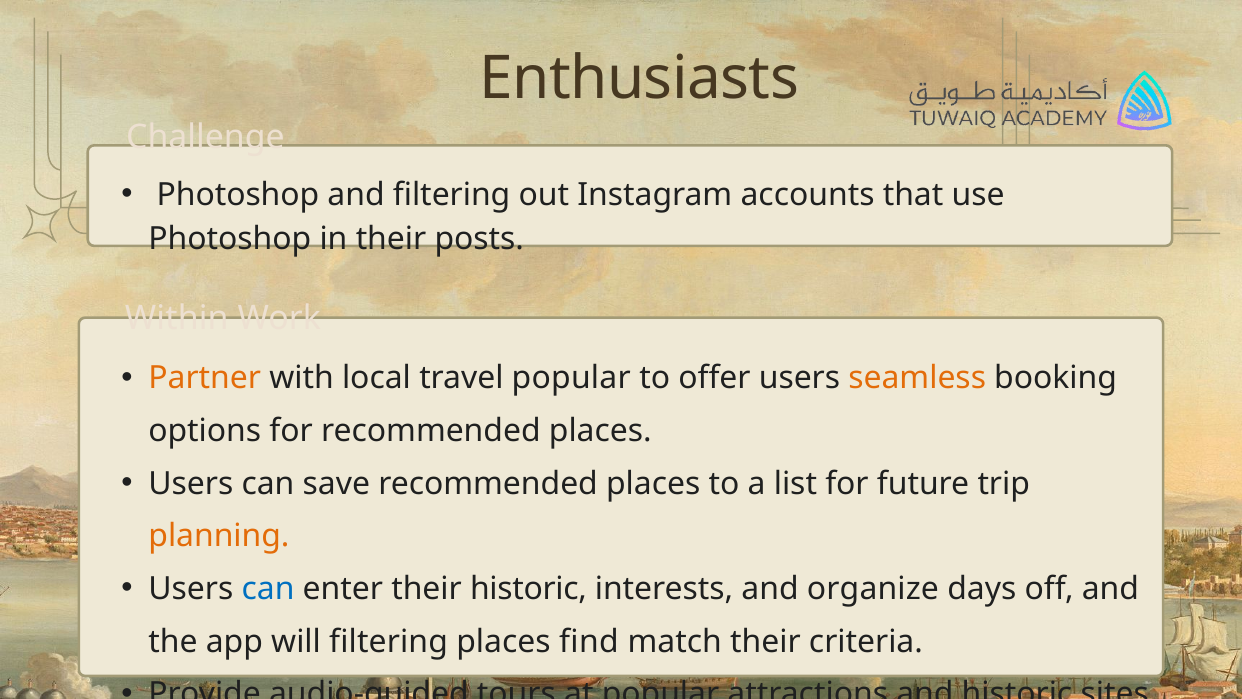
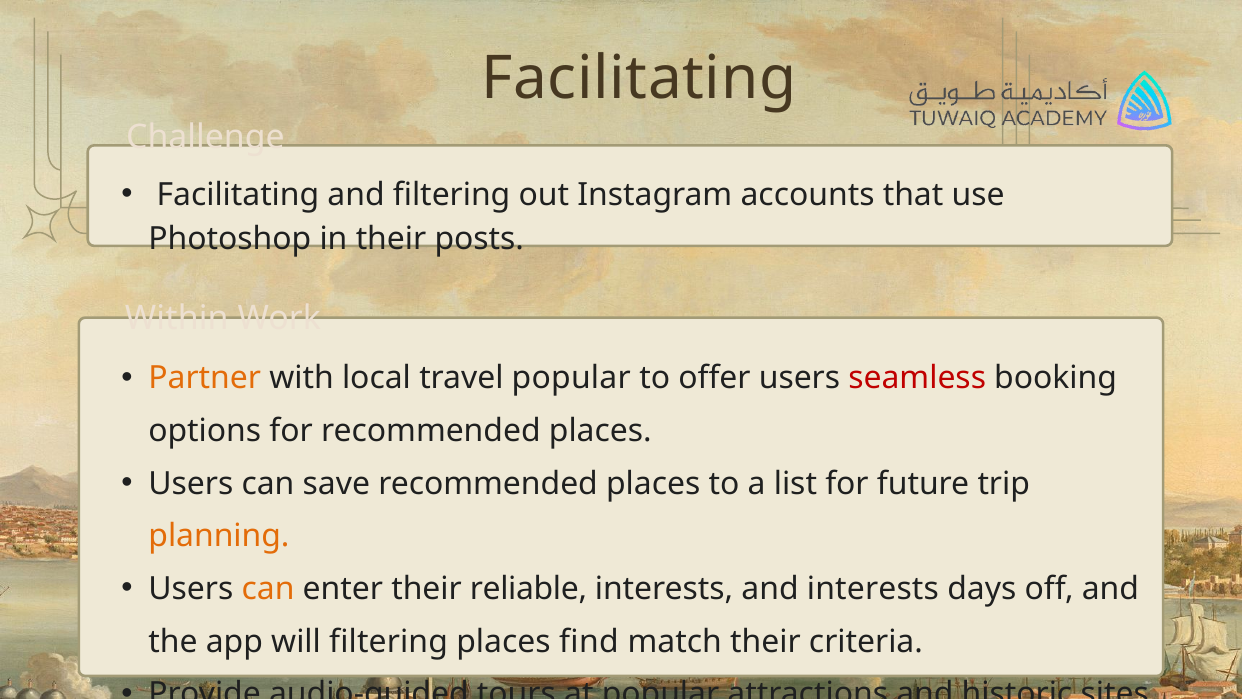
Enthusiasts: Enthusiasts -> Facilitating (639, 79)
Photoshop: Photoshop -> Facilitating (238, 194)
seamless colour: orange -> red (917, 378)
can colour: blue -> orange (268, 589)
their historic: historic -> reliable (528, 589)
and organize: organize -> interests (873, 589)
